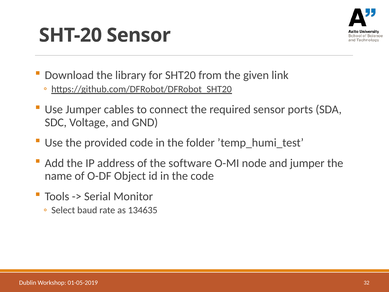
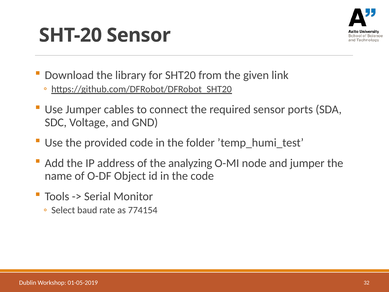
software: software -> analyzing (190, 163)
134635: 134635 -> 774154 (143, 210)
